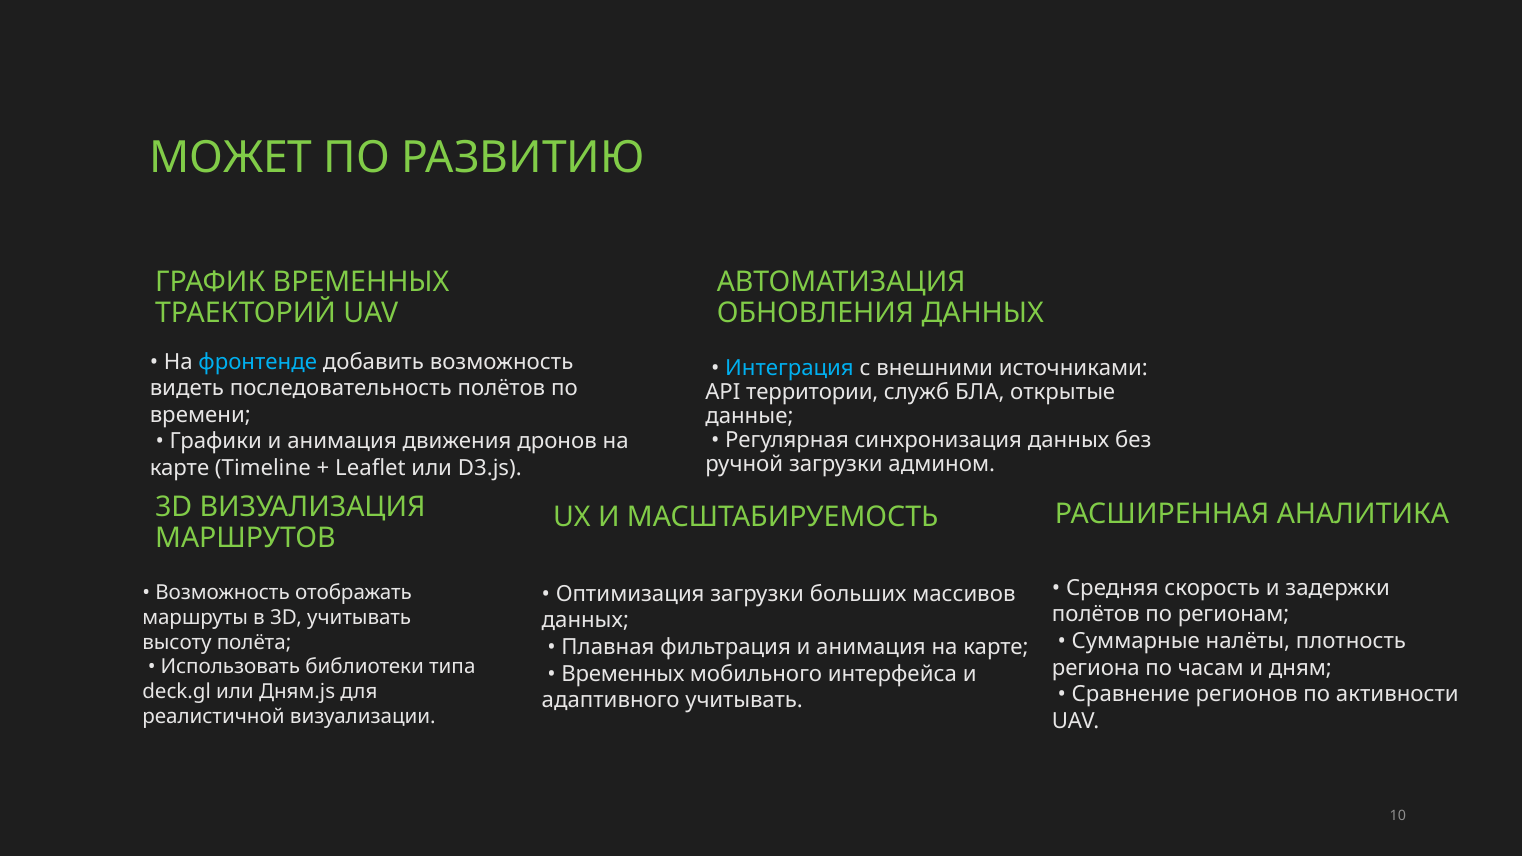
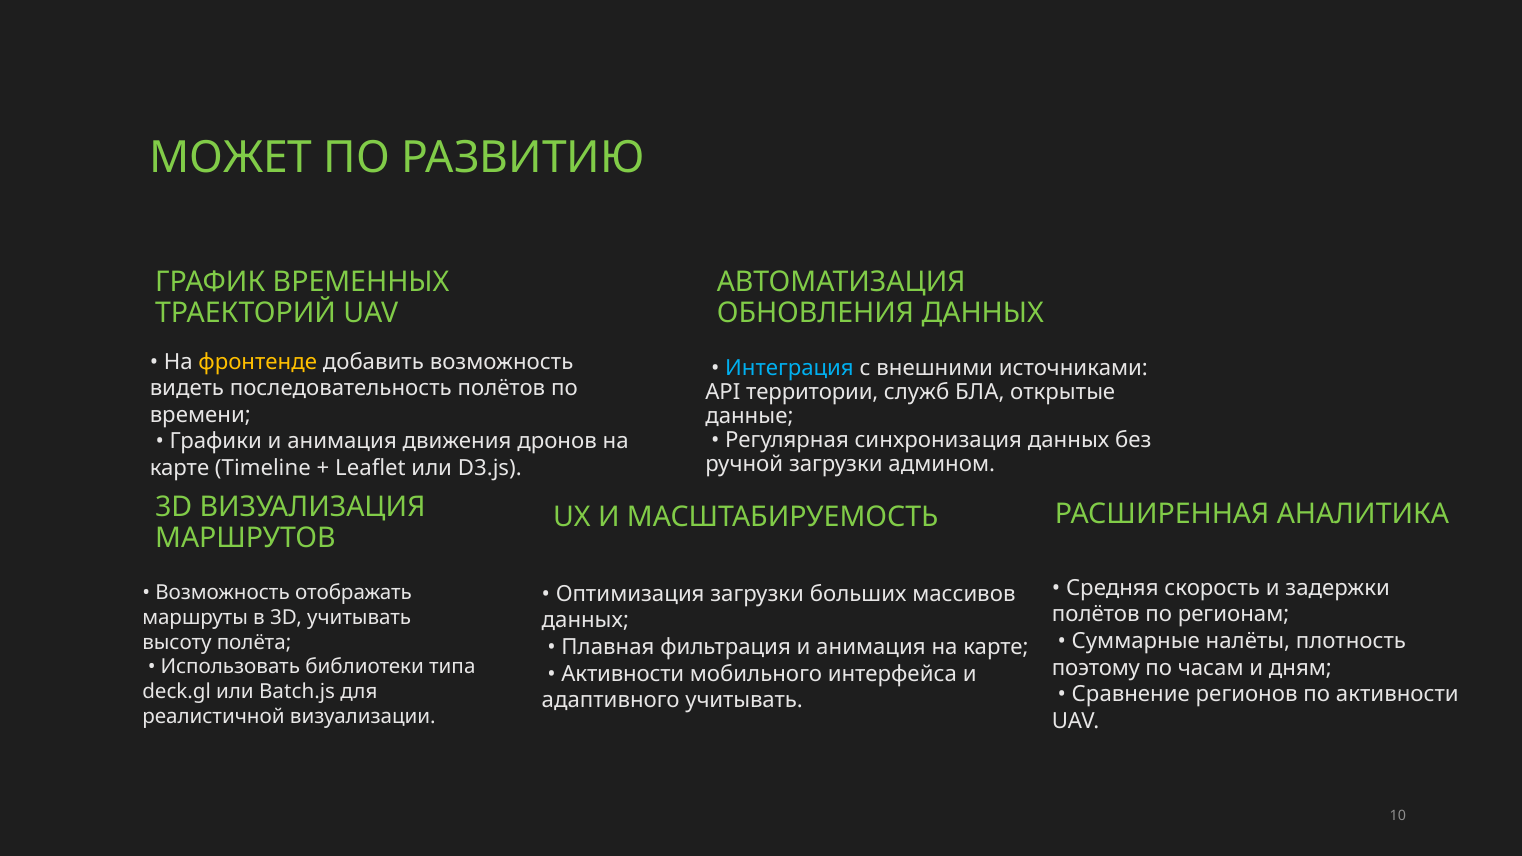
фронтенде colour: light blue -> yellow (258, 362)
региона: региона -> поэтому (1096, 668)
Временных: Временных -> Активности (623, 674)
Дням.js: Дням.js -> Batch.js (297, 692)
